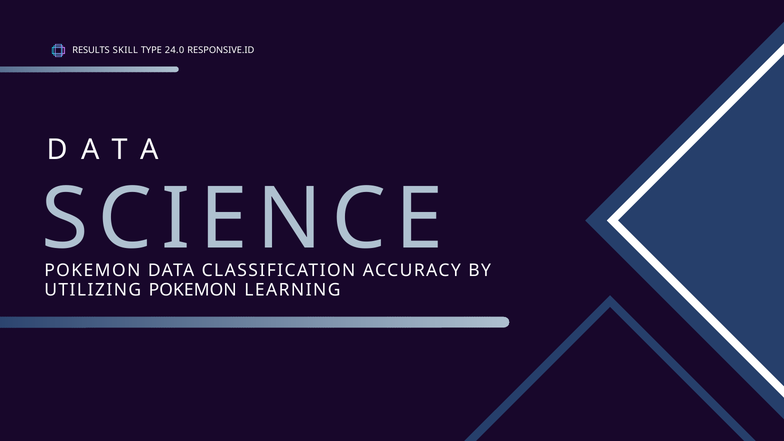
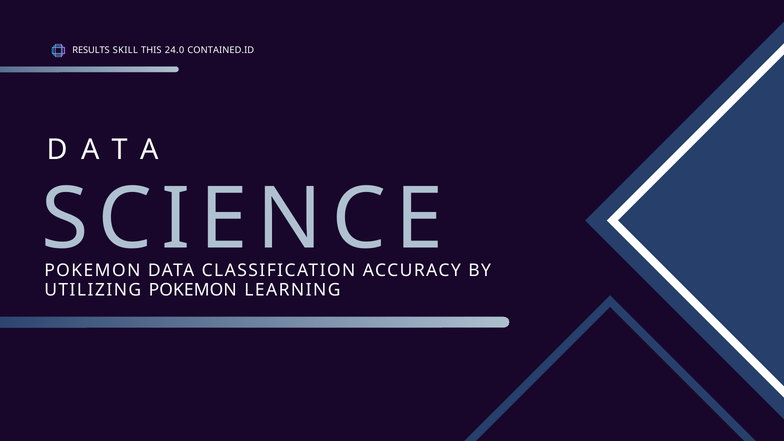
TYPE: TYPE -> THIS (151, 50)
RESPONSIVE.ID: RESPONSIVE.ID -> CONTAINED.ID (221, 50)
